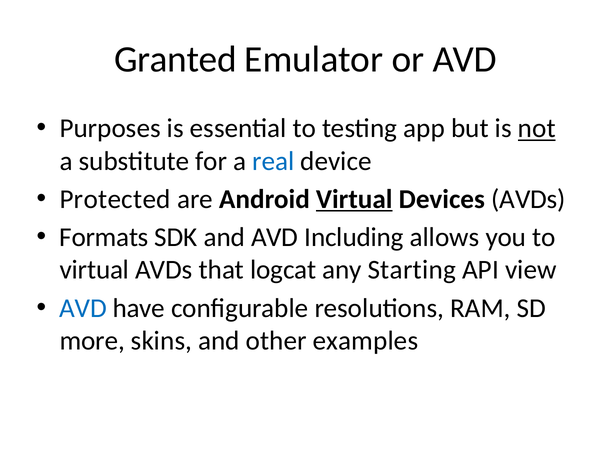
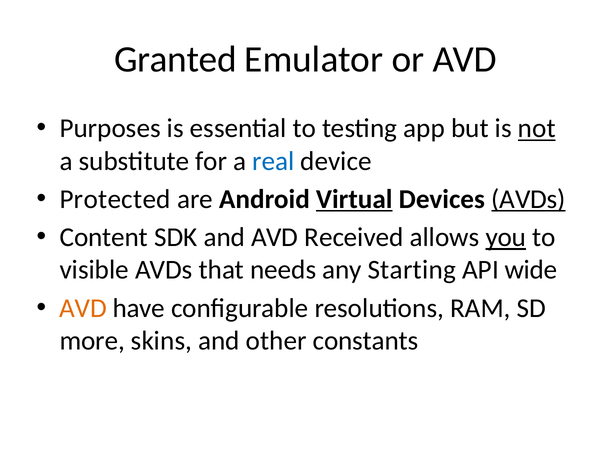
AVDs underline: none -> present (528, 199)
Formats: Formats -> Content (104, 237)
Including: Including -> Received (354, 237)
you underline: none -> present (506, 237)
virtual: virtual -> visible (94, 270)
logcat: logcat -> needs (283, 270)
view: view -> wide (531, 270)
AVD colour: blue -> orange (83, 308)
examples: examples -> constants (366, 341)
